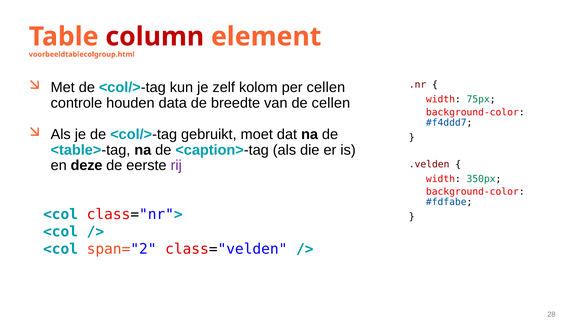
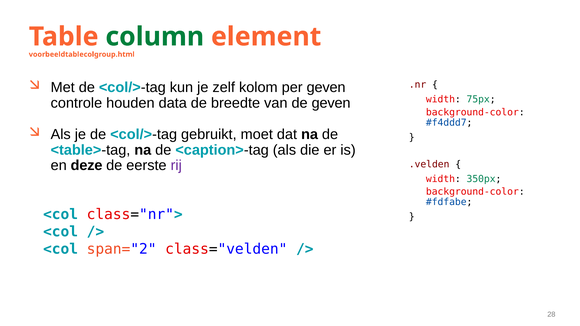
column colour: red -> green (155, 37)
per cellen: cellen -> geven (326, 87)
de cellen: cellen -> geven (331, 103)
